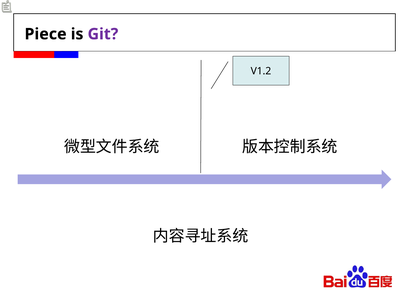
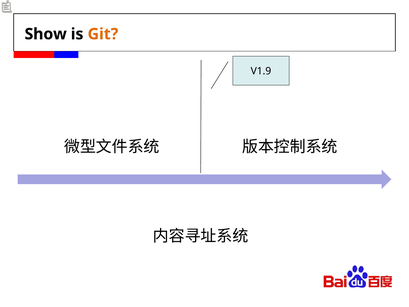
Piece: Piece -> Show (46, 34)
Git colour: purple -> orange (103, 34)
V1.2: V1.2 -> V1.9 (261, 71)
